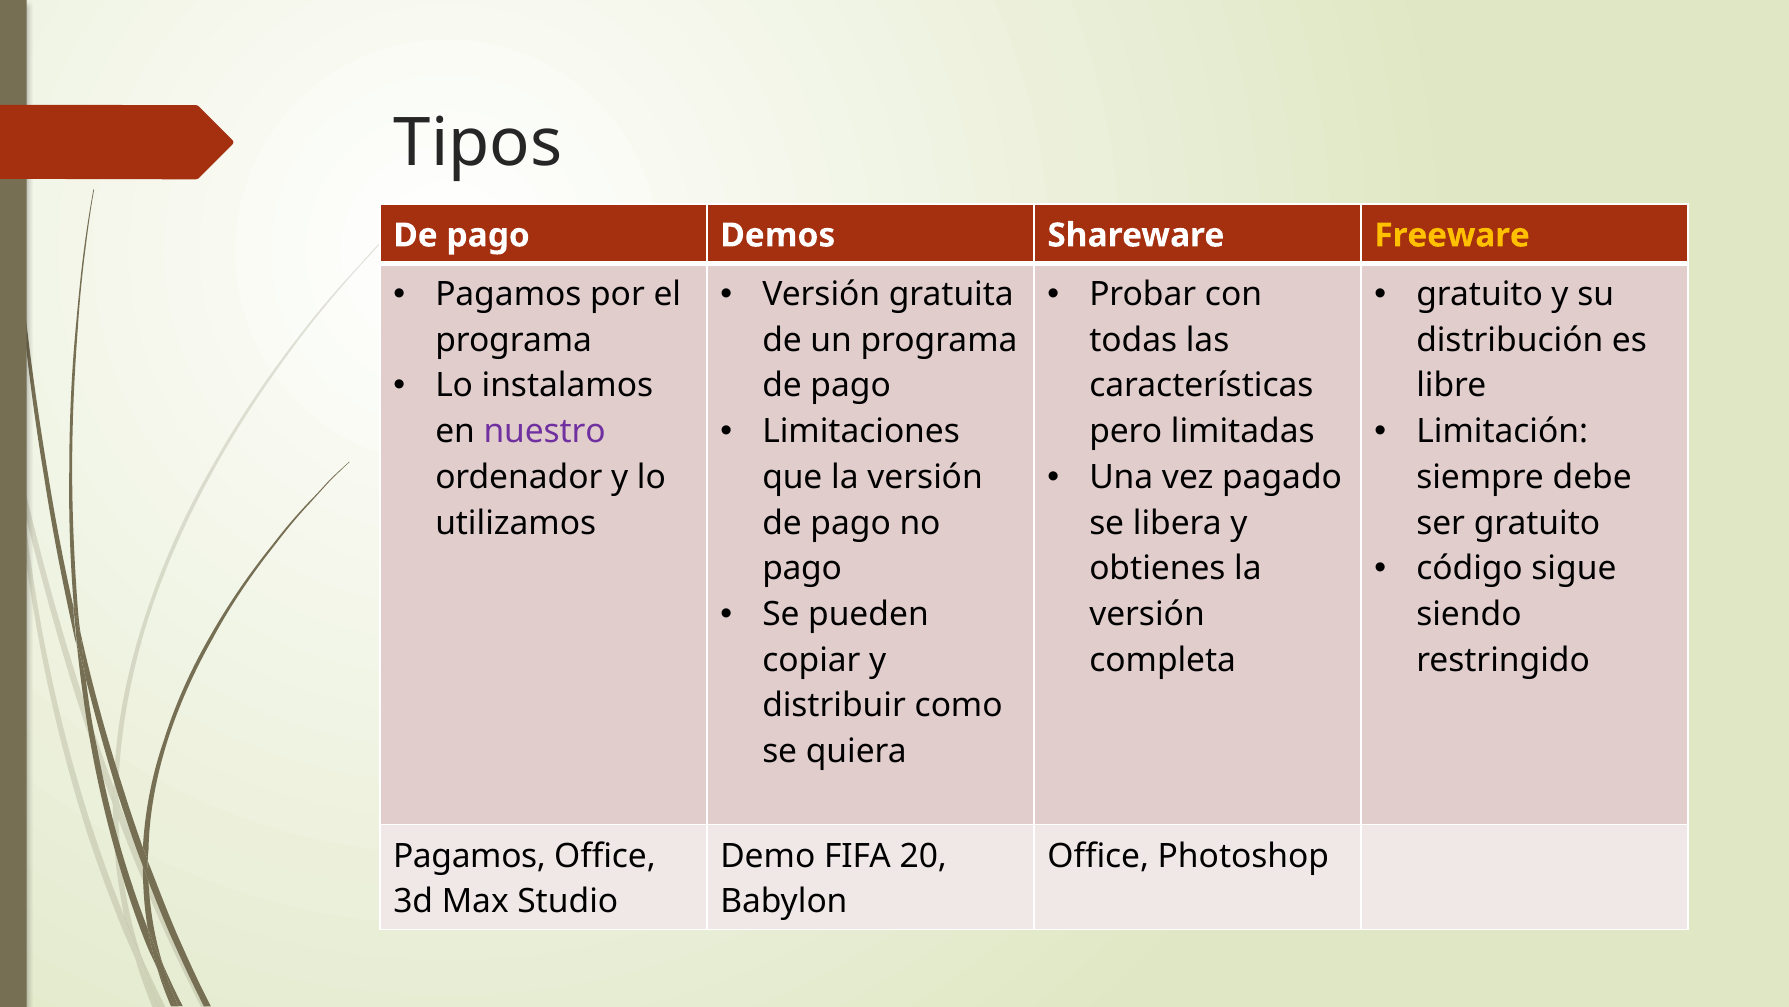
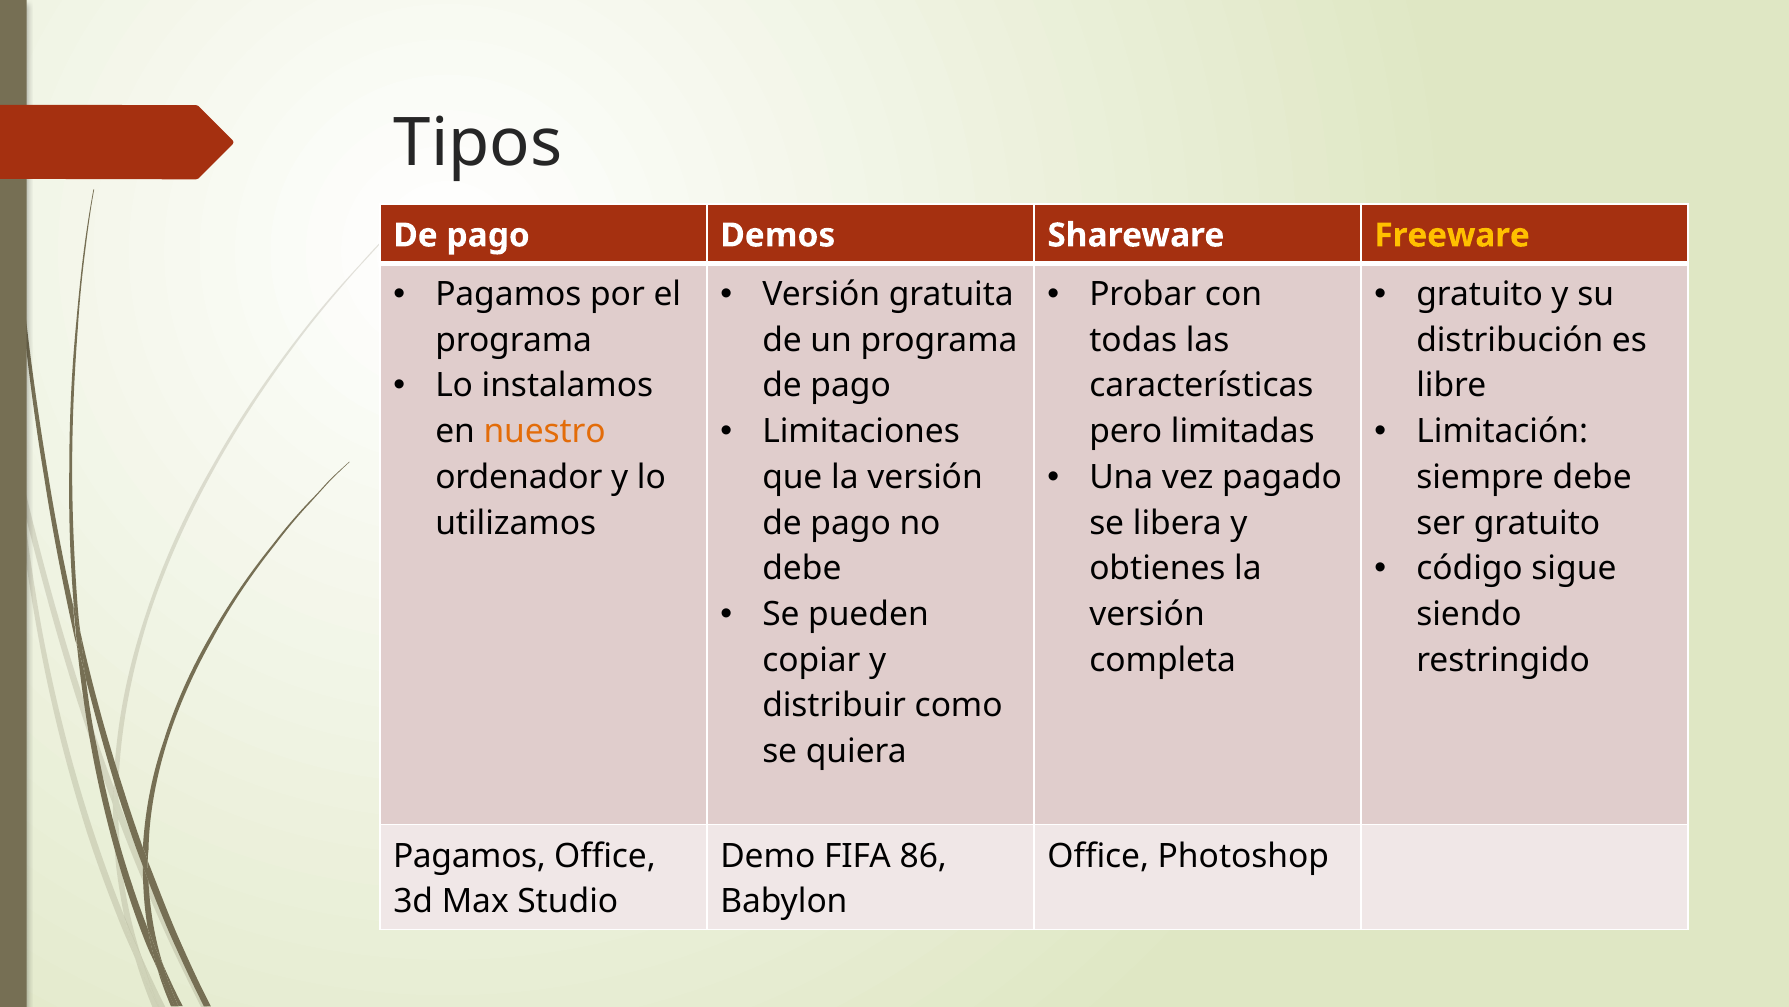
nuestro colour: purple -> orange (545, 431)
pago: pago -> debe (802, 568)
20: 20 -> 86 (923, 856)
